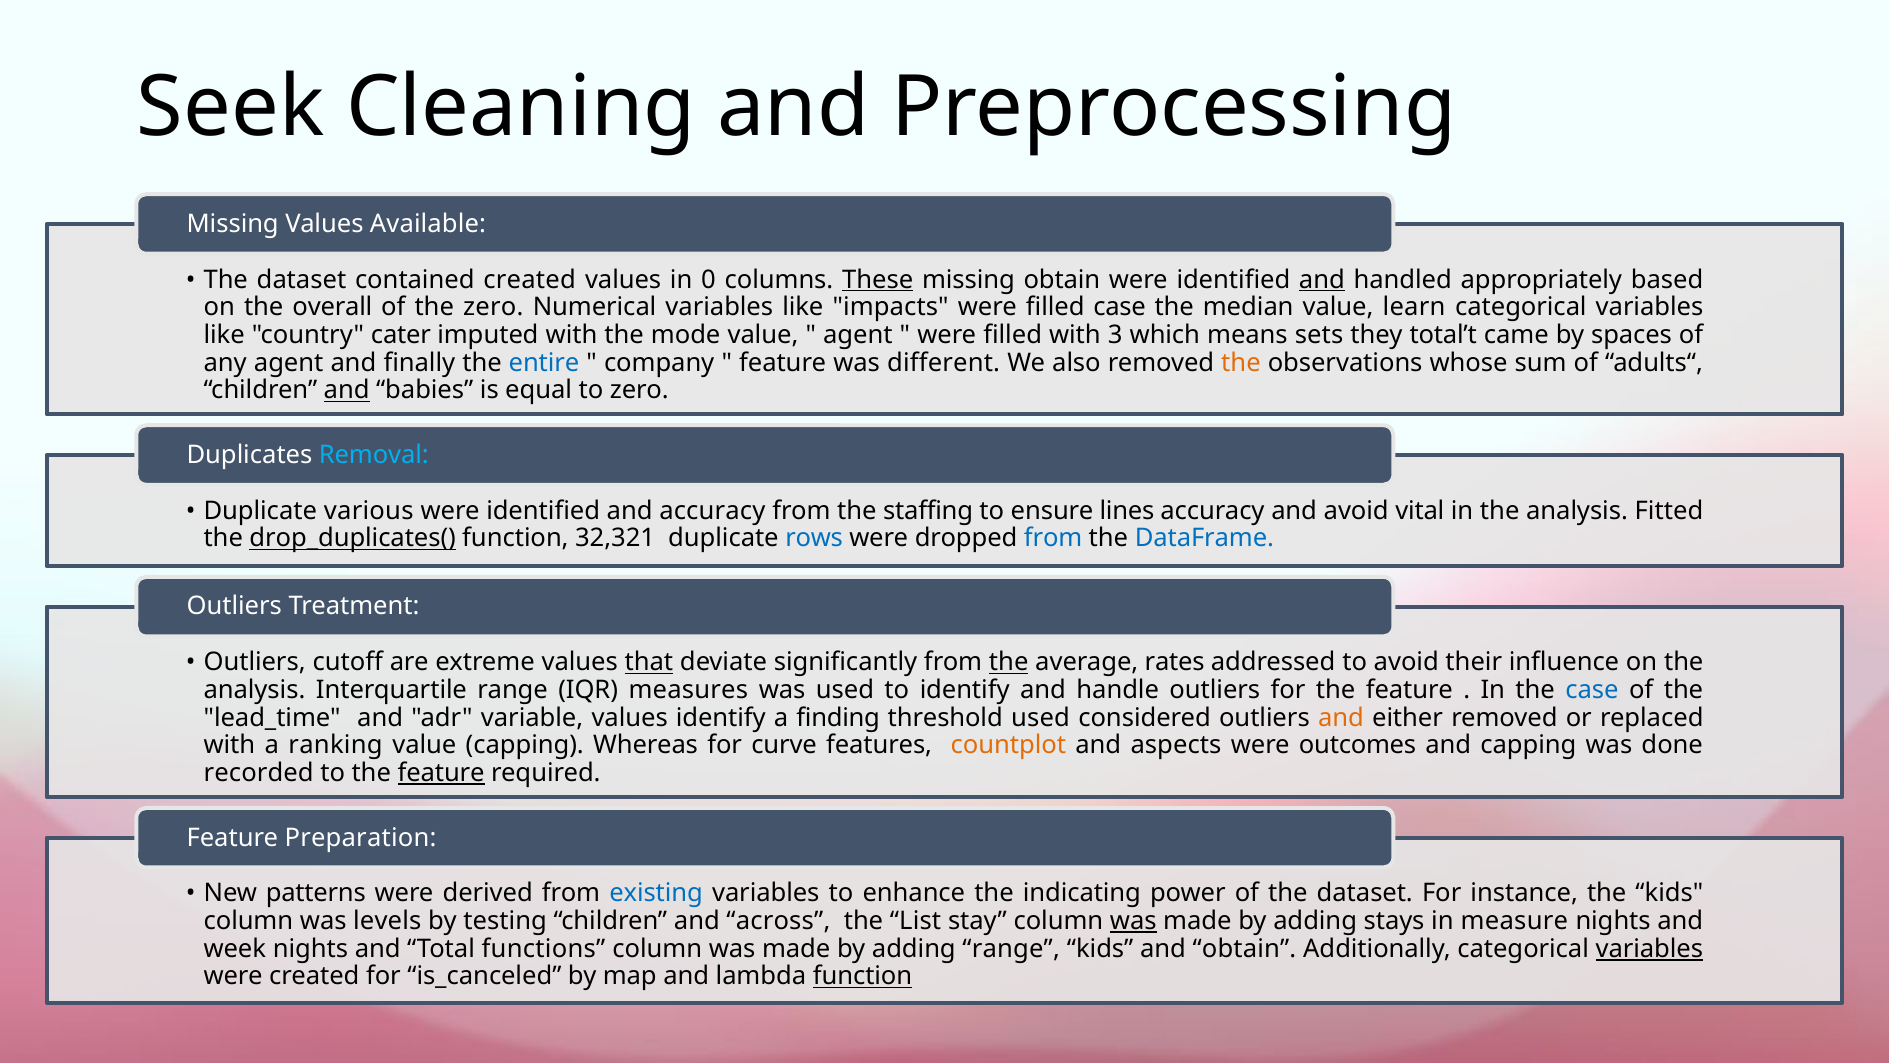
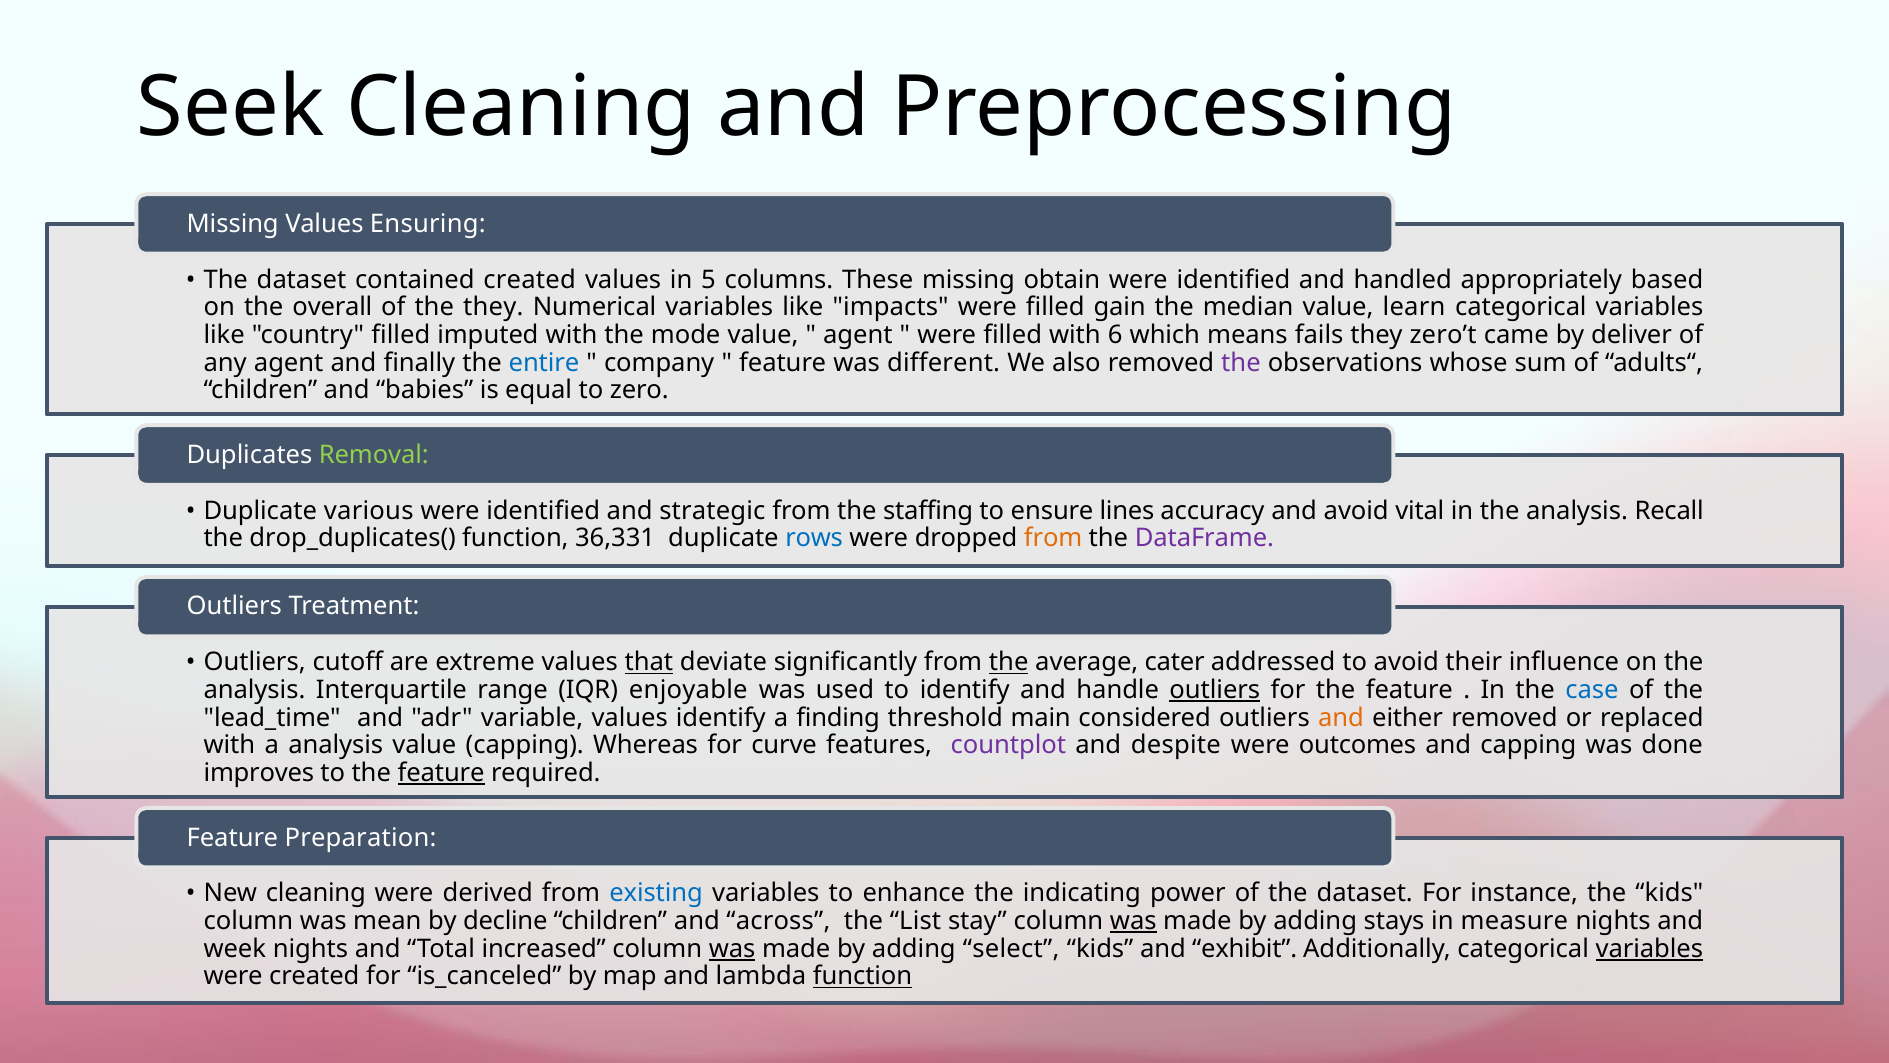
Available: Available -> Ensuring (428, 224)
0: 0 -> 5 (709, 280)
These underline: present -> none (878, 280)
and underline: present -> none (1322, 280)
the zero: zero -> they (493, 307)
filled case: case -> gain (1120, 307)
country cater: cater -> filled (401, 335)
3: 3 -> 6 (1115, 335)
sets: sets -> fails (1319, 335)
total’t: total’t -> zero’t (1443, 335)
spaces: spaces -> deliver (1632, 335)
the colour: orange -> purple (1241, 363)
and underline: present -> none (347, 390)
Removal colour: light blue -> light green (374, 455)
and accuracy: accuracy -> strategic (712, 510)
Fitted: Fitted -> Recall (1669, 510)
drop_duplicates( underline: present -> none (353, 538)
32,321: 32,321 -> 36,331 (615, 538)
from colour: blue -> orange (1053, 538)
DataFrame colour: blue -> purple (1204, 538)
rates: rates -> cater (1175, 662)
measures: measures -> enjoyable (688, 690)
outliers underline: none -> present (1215, 690)
threshold used: used -> main (1041, 717)
a ranking: ranking -> analysis (336, 745)
countplot colour: orange -> purple (1008, 745)
aspects: aspects -> despite (1176, 745)
recorded: recorded -> improves (259, 773)
New patterns: patterns -> cleaning (316, 893)
levels: levels -> mean (387, 921)
testing: testing -> decline (505, 921)
functions: functions -> increased (544, 948)
was underline: none -> present (732, 948)
adding range: range -> select (1011, 948)
and obtain: obtain -> exhibit (1245, 948)
